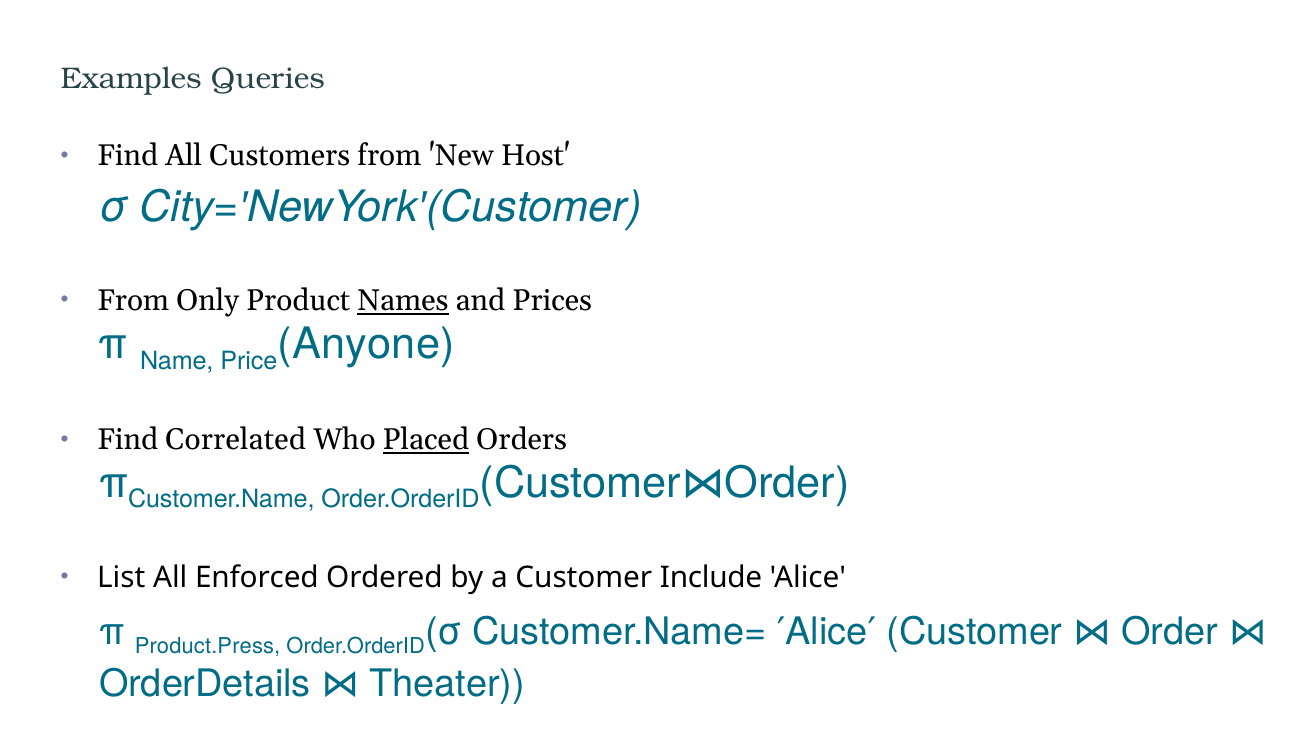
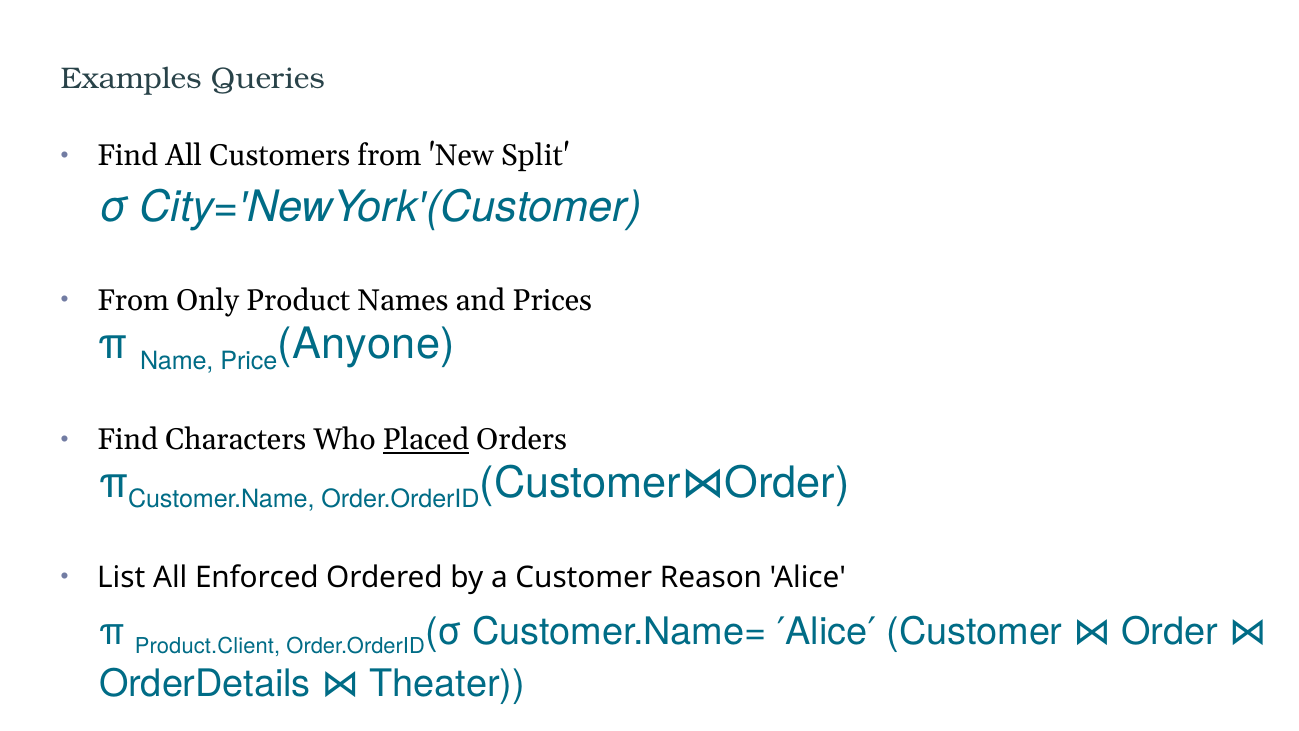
Host: Host -> Split (535, 156)
Names underline: present -> none (403, 301)
Correlated: Correlated -> Characters (236, 440)
Include: Include -> Reason (711, 577)
Product.Press: Product.Press -> Product.Client (208, 646)
